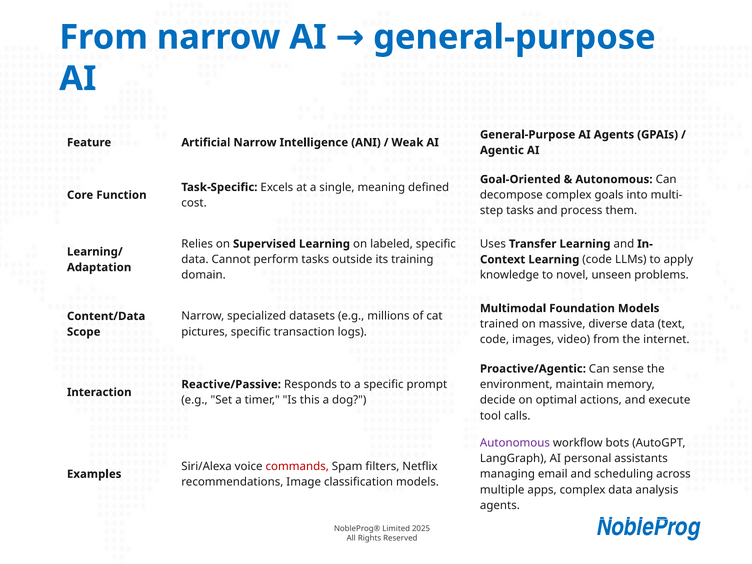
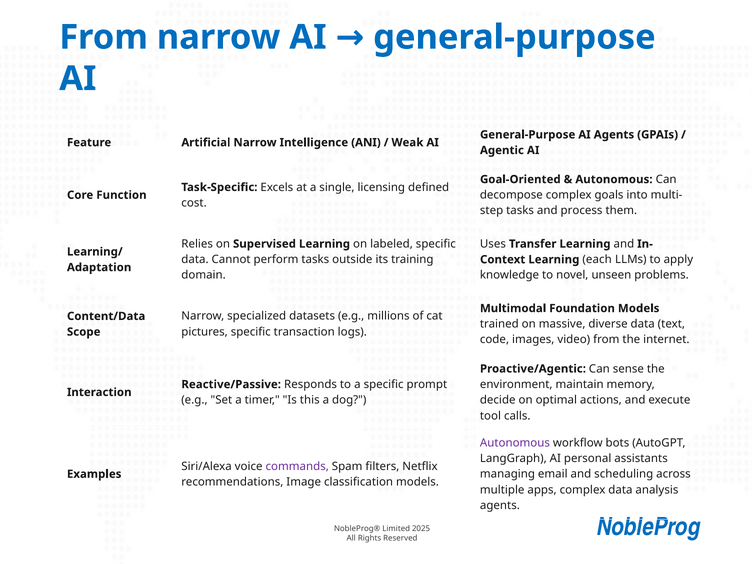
meaning: meaning -> licensing (381, 187)
Learning code: code -> each (597, 260)
commands colour: red -> purple (297, 466)
